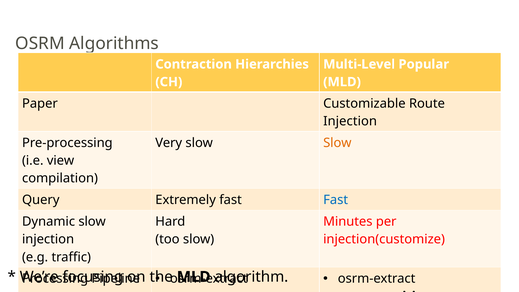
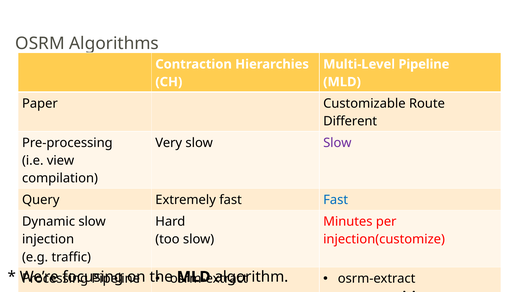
Multi-Level Popular: Popular -> Pipeline (424, 64)
Injection: Injection -> Different (350, 121)
Slow colour: orange -> purple (337, 143)
